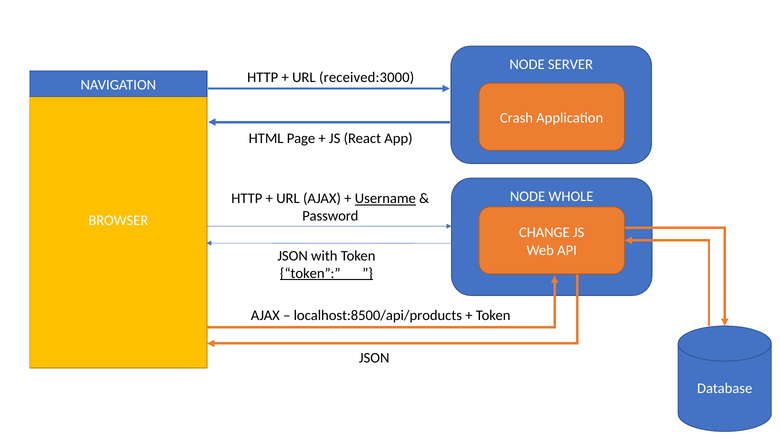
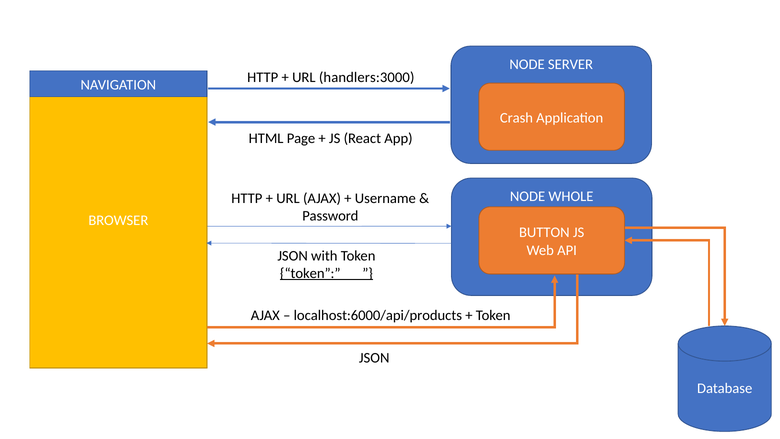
received:3000: received:3000 -> handlers:3000 (367, 77)
Username underline: present -> none (385, 198)
CHANGE: CHANGE -> BUTTON (544, 232)
localhost:8500/api/products: localhost:8500/api/products -> localhost:6000/api/products (378, 315)
